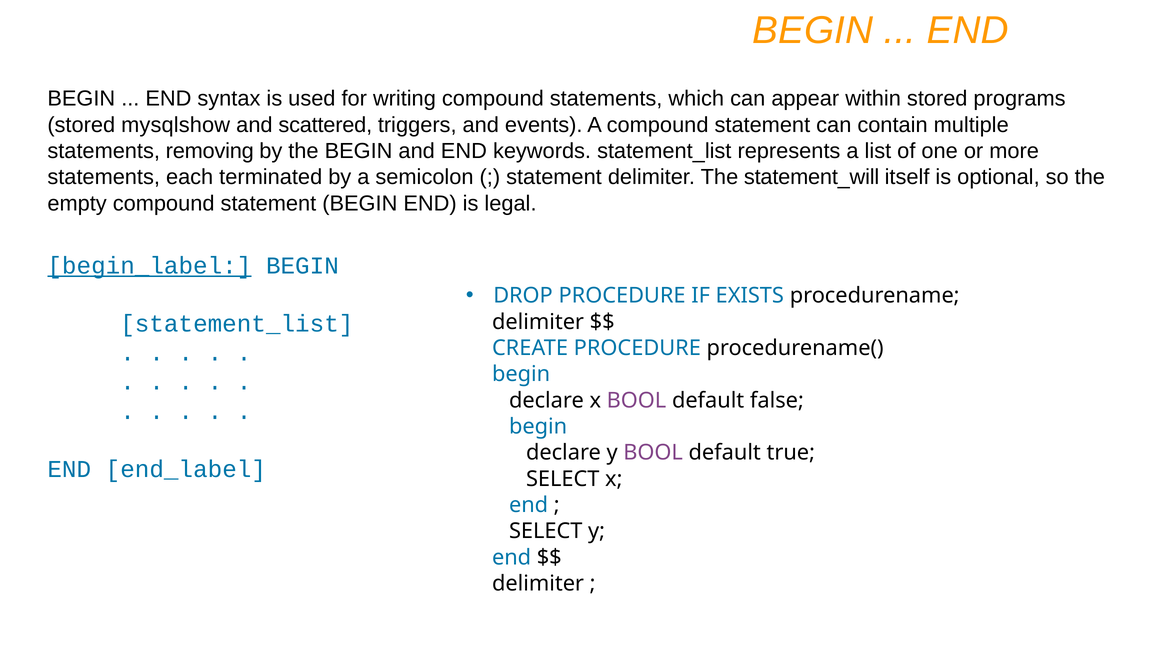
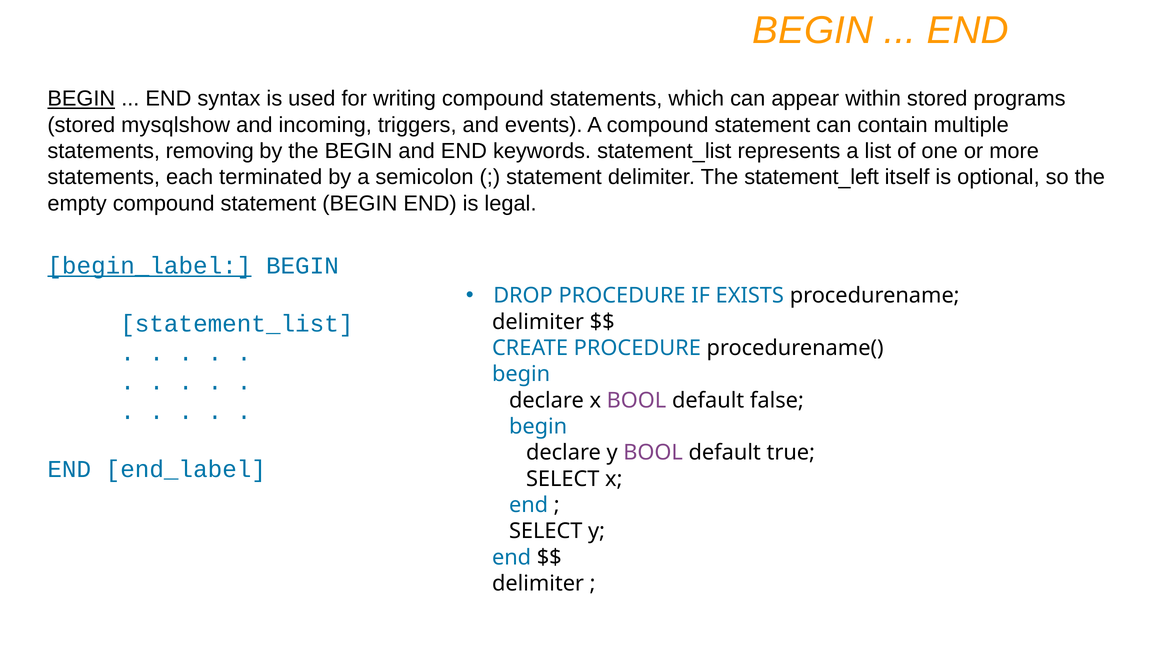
BEGIN underline: none -> present (81, 99)
scattered: scattered -> incoming (325, 125)
statement_will: statement_will -> statement_left (812, 177)
